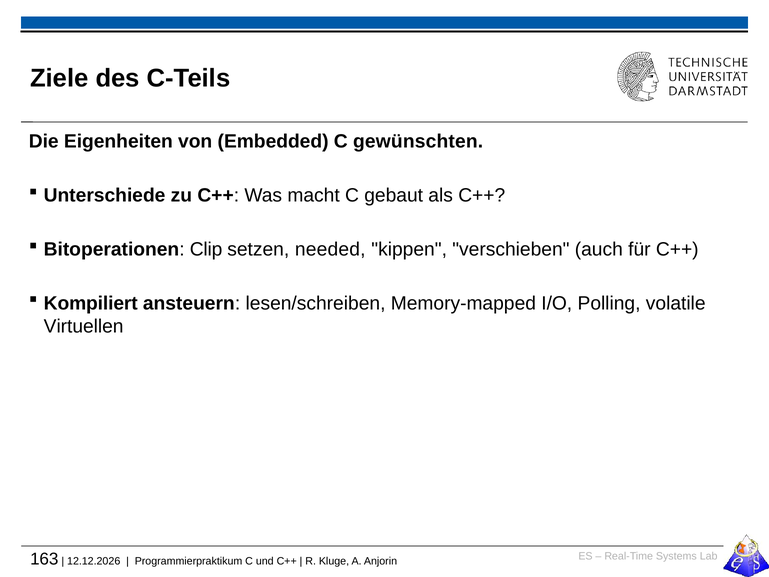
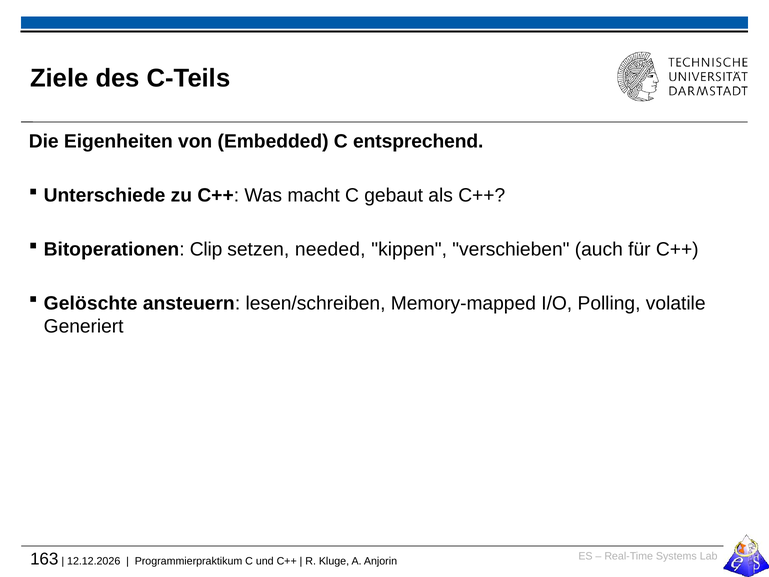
gewünschten: gewünschten -> entsprechend (418, 142)
Kompiliert: Kompiliert -> Gelöschte (91, 303)
Virtuellen: Virtuellen -> Generiert (84, 326)
